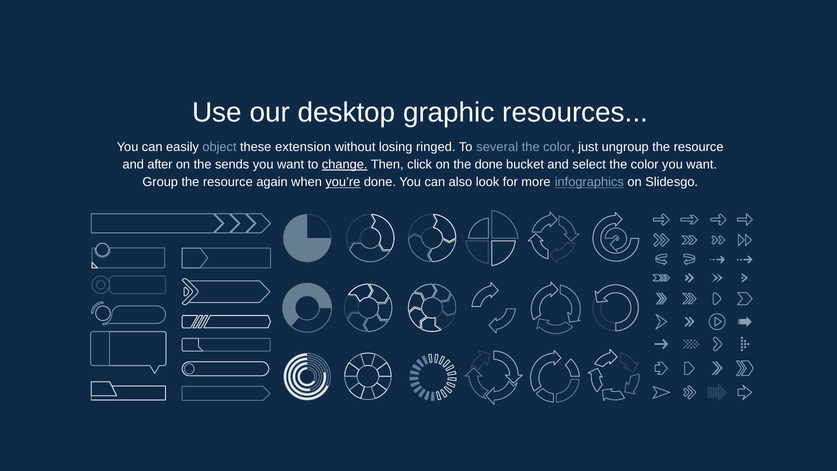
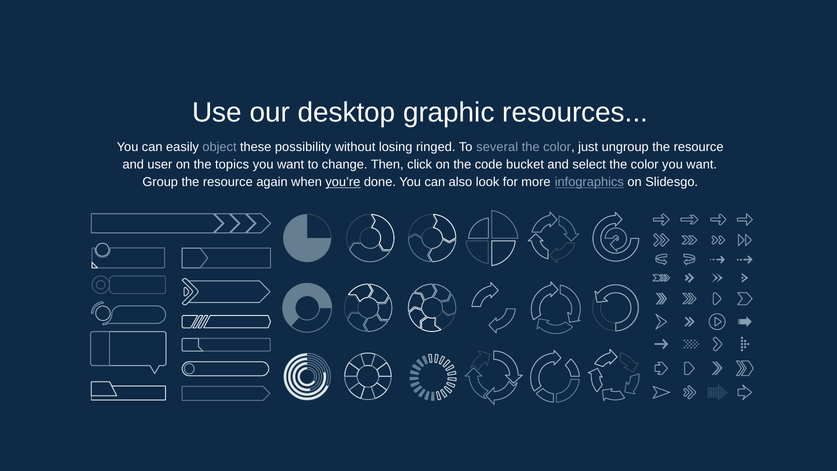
extension: extension -> possibility (303, 147)
after: after -> user (160, 164)
sends: sends -> topics (232, 164)
change underline: present -> none (345, 164)
the done: done -> code (489, 164)
